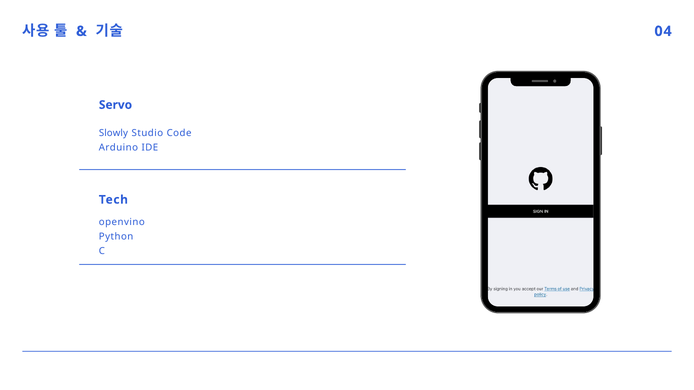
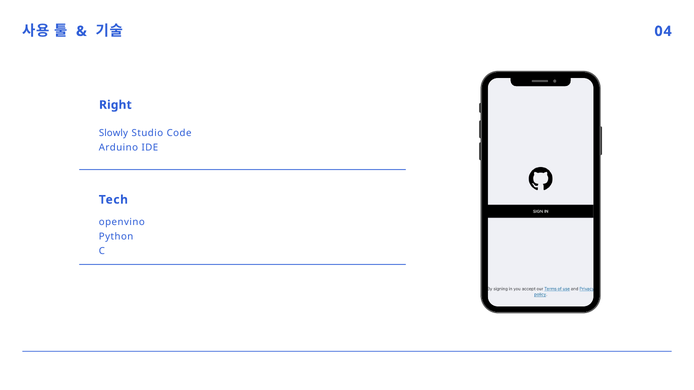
Servo: Servo -> Right (115, 105)
